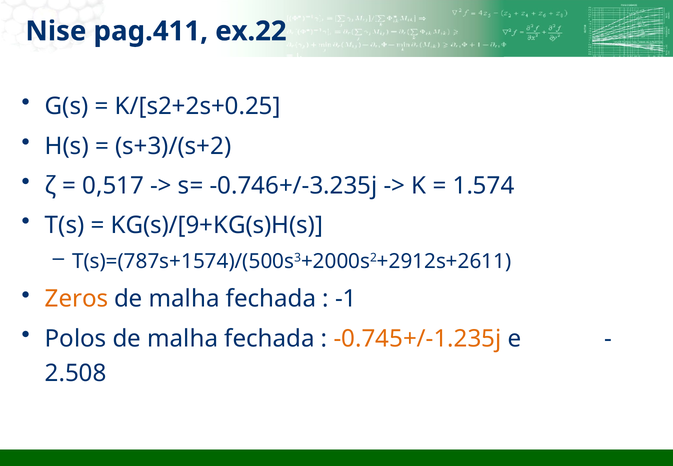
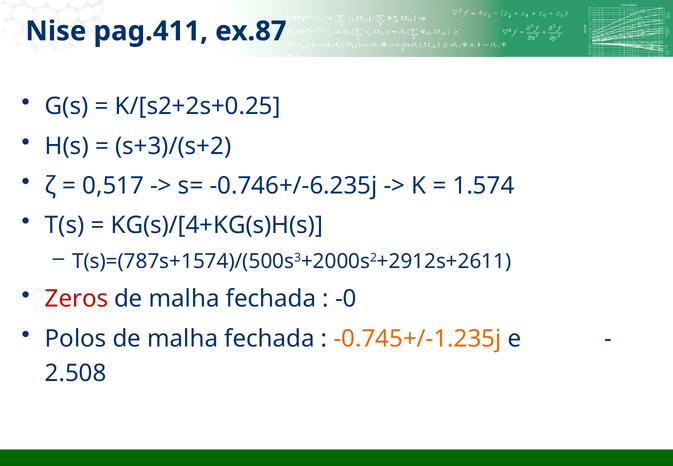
ex.22: ex.22 -> ex.87 (251, 31)
-0.746+/-3.235j: -0.746+/-3.235j -> -0.746+/-6.235j (294, 186)
KG(s)/[9+KG(s)H(s: KG(s)/[9+KG(s)H(s -> KG(s)/[4+KG(s)H(s (217, 225)
Zeros colour: orange -> red (77, 299)
-1: -1 -> -0 (346, 299)
